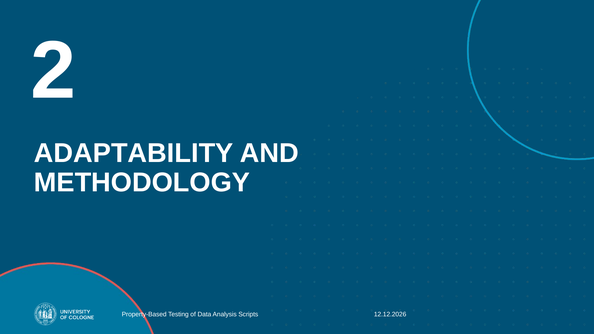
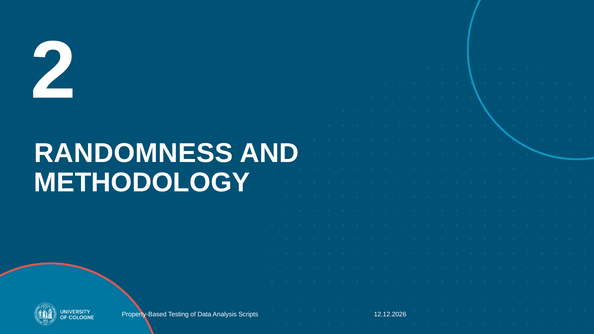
ADAPTABILITY: ADAPTABILITY -> RANDOMNESS (134, 153)
